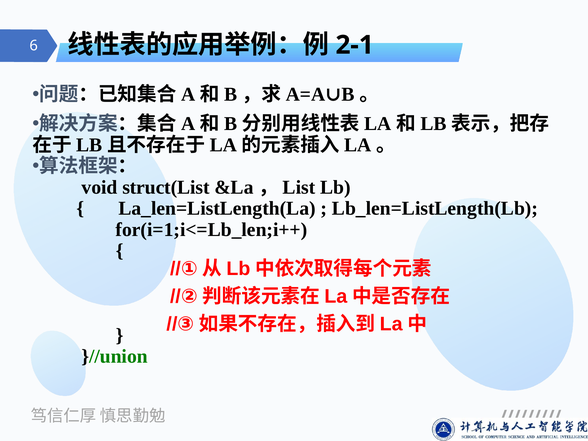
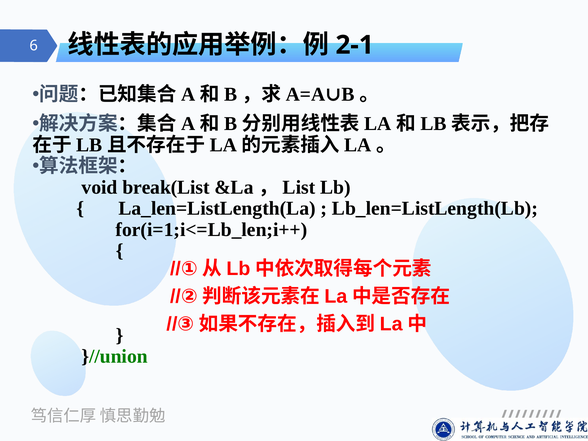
struct(List: struct(List -> break(List (166, 187)
